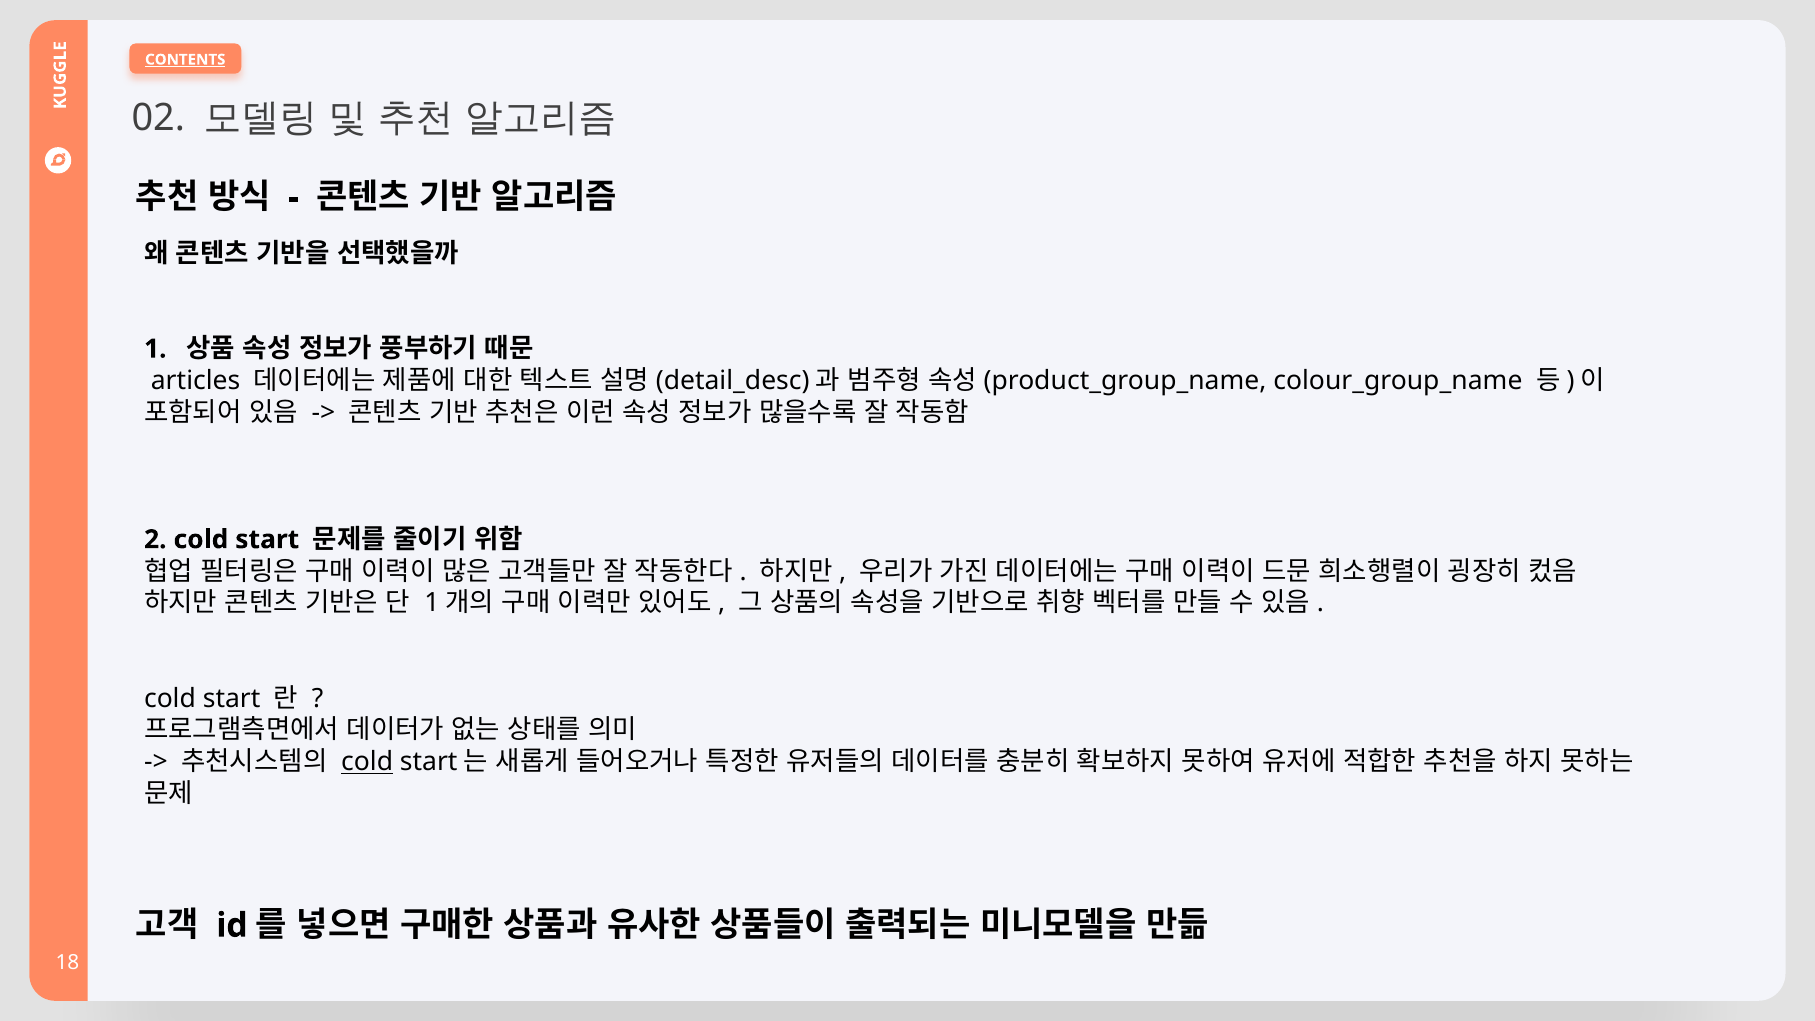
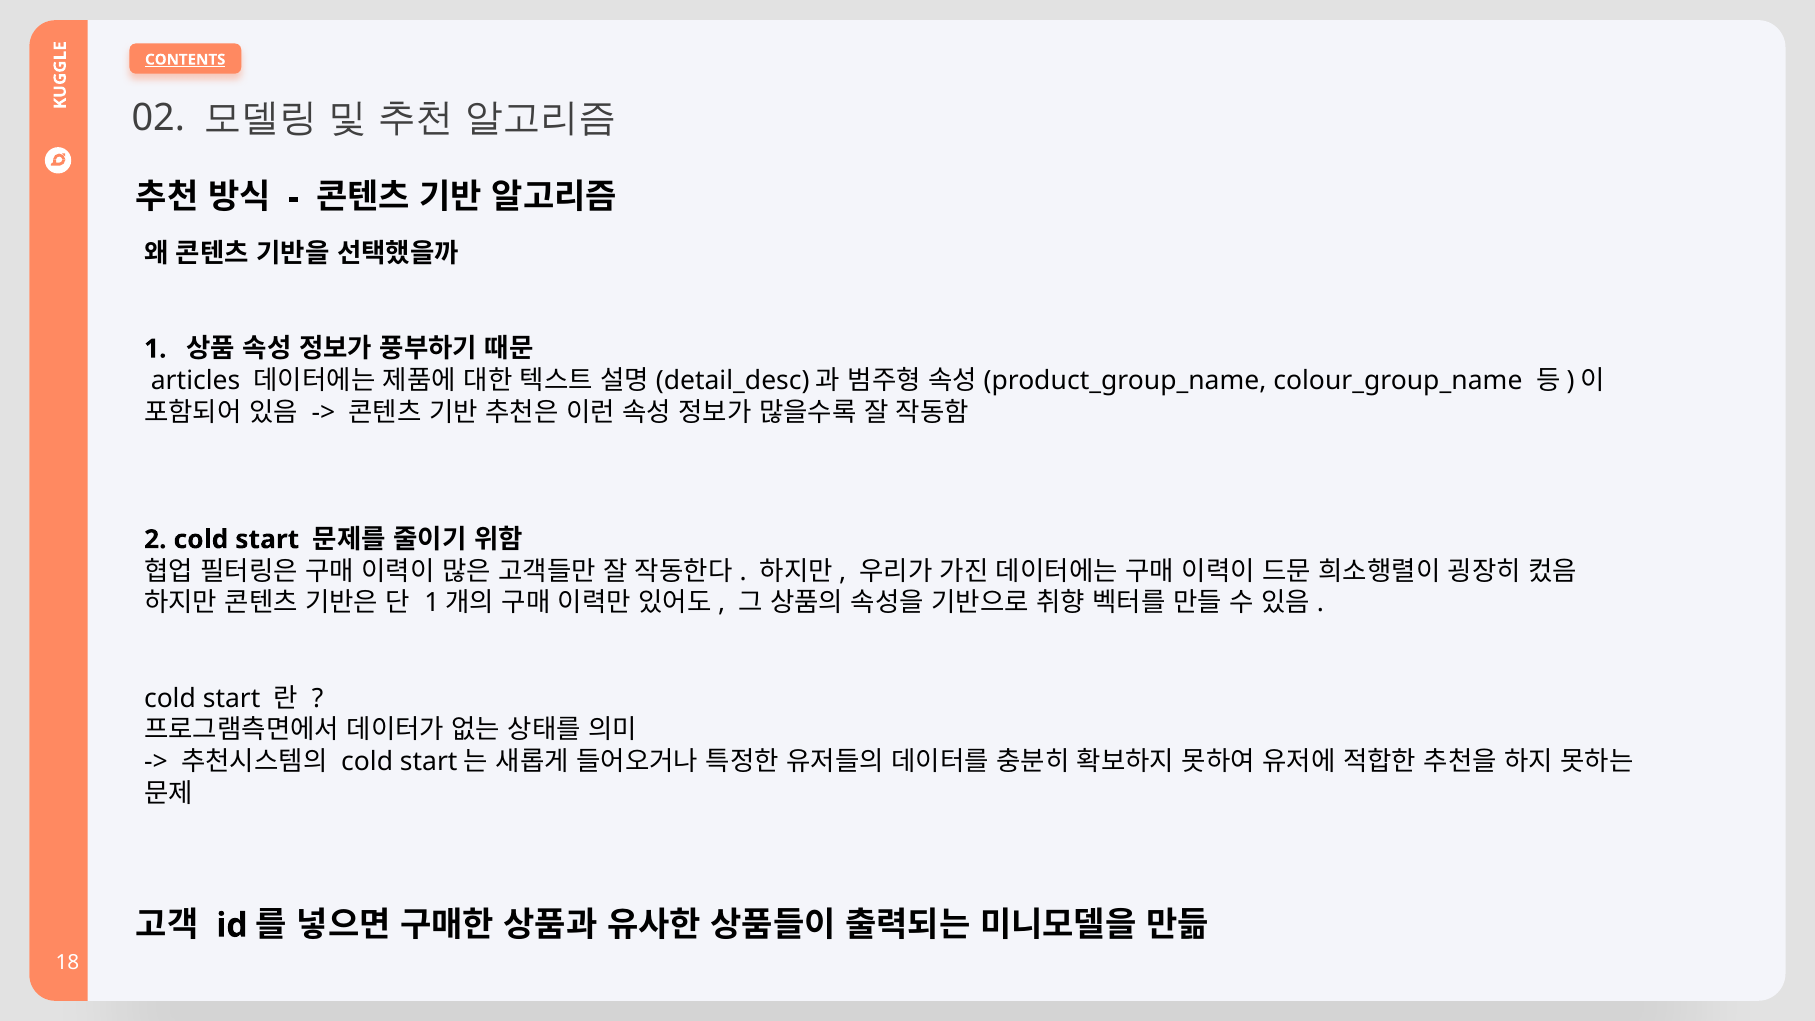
cold underline: present -> none (367, 762)
